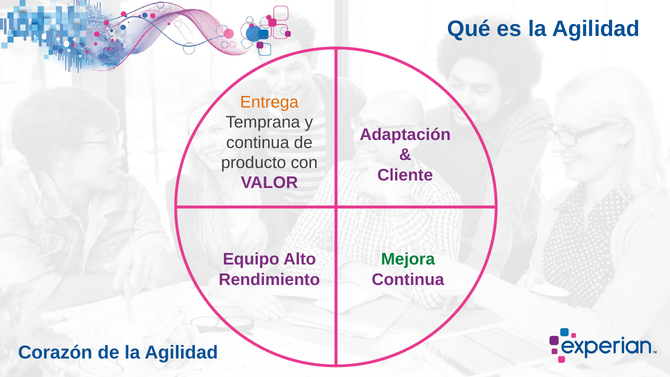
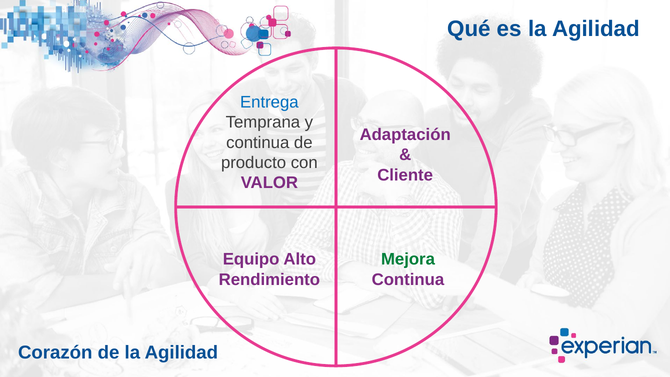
Entrega colour: orange -> blue (269, 102)
